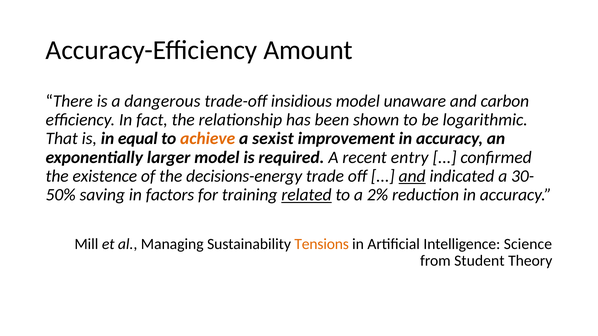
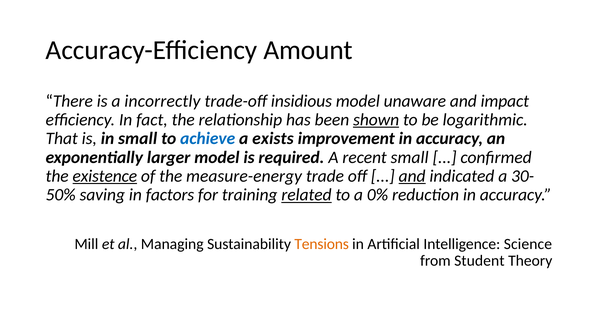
dangerous: dangerous -> incorrectly (162, 101)
carbon: carbon -> impact (505, 101)
shown underline: none -> present (376, 120)
in equal: equal -> small (138, 139)
achieve colour: orange -> blue (208, 139)
sexist: sexist -> exists (273, 139)
recent entry: entry -> small (410, 157)
existence underline: none -> present (105, 176)
decisions-energy: decisions-energy -> measure-energy (244, 176)
2%: 2% -> 0% (378, 195)
